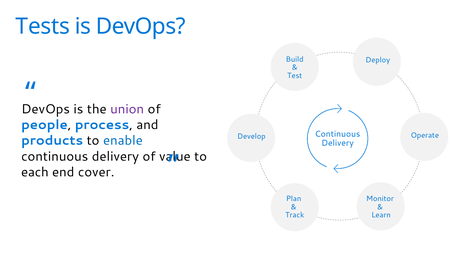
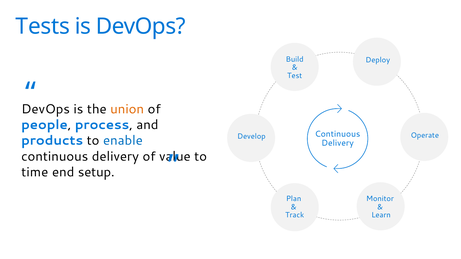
union colour: purple -> orange (127, 109)
each: each -> time (35, 172)
cover: cover -> setup (96, 172)
